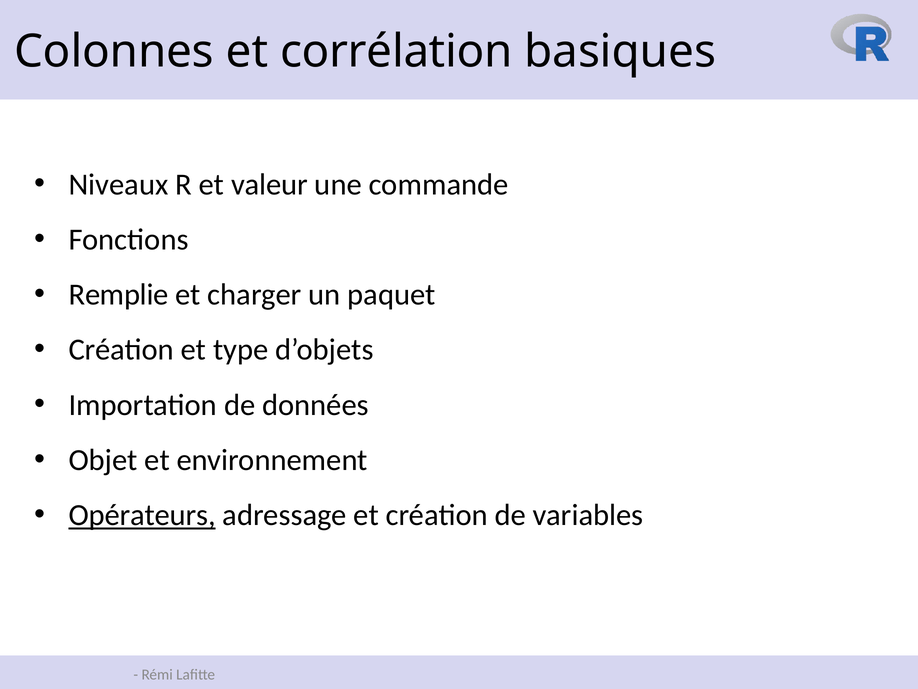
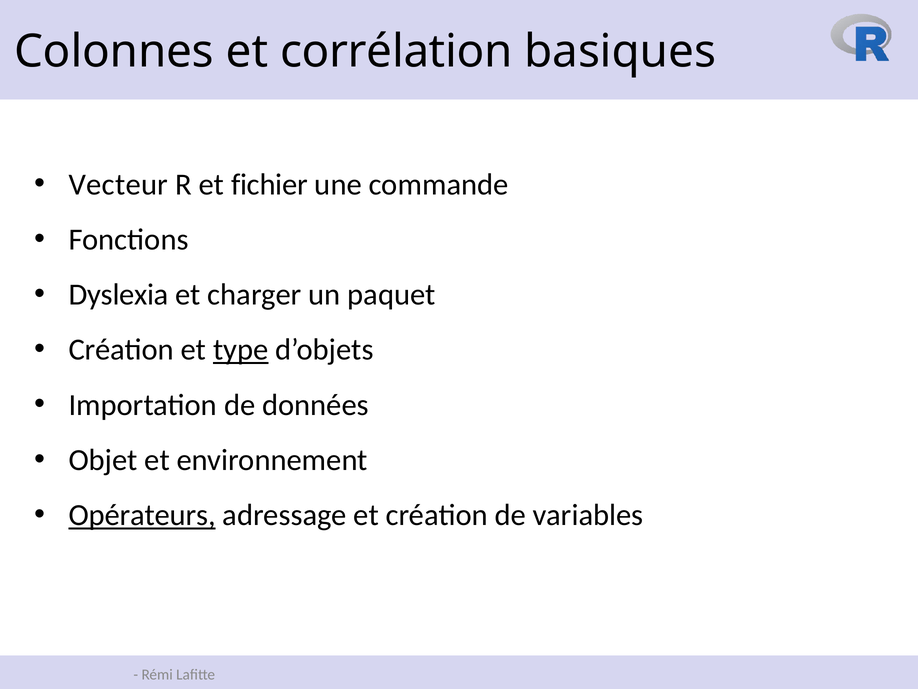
Niveaux: Niveaux -> Vecteur (118, 184)
valeur: valeur -> fichier (269, 184)
Remplie: Remplie -> Dyslexia (119, 295)
type underline: none -> present (241, 350)
